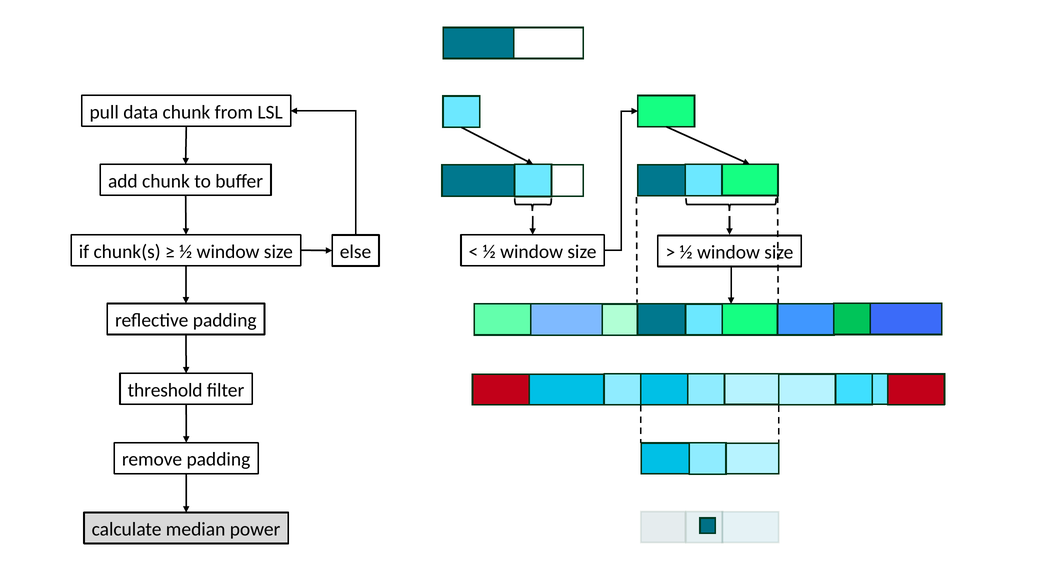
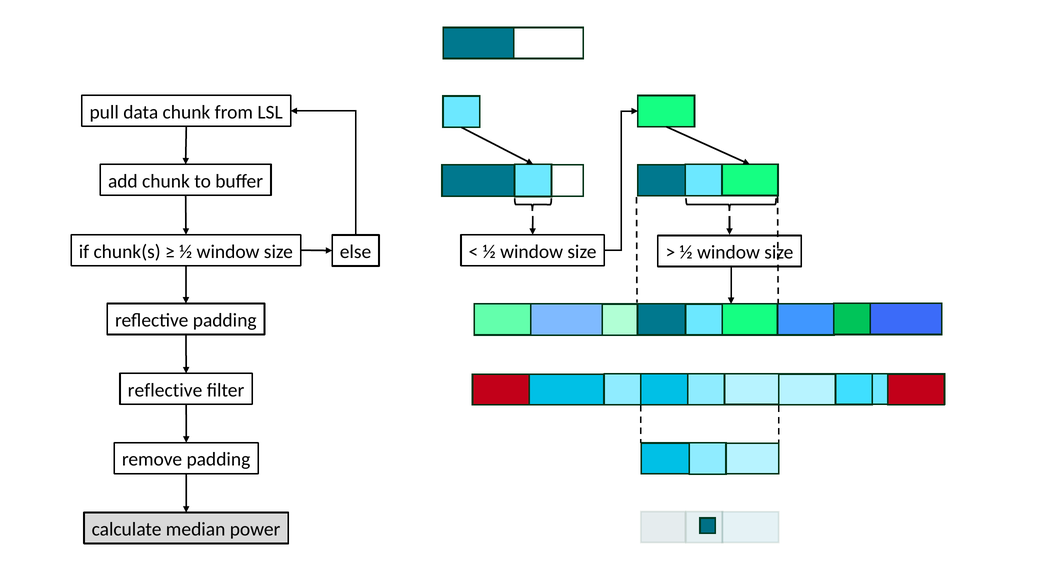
threshold: threshold -> reflective (165, 391)
